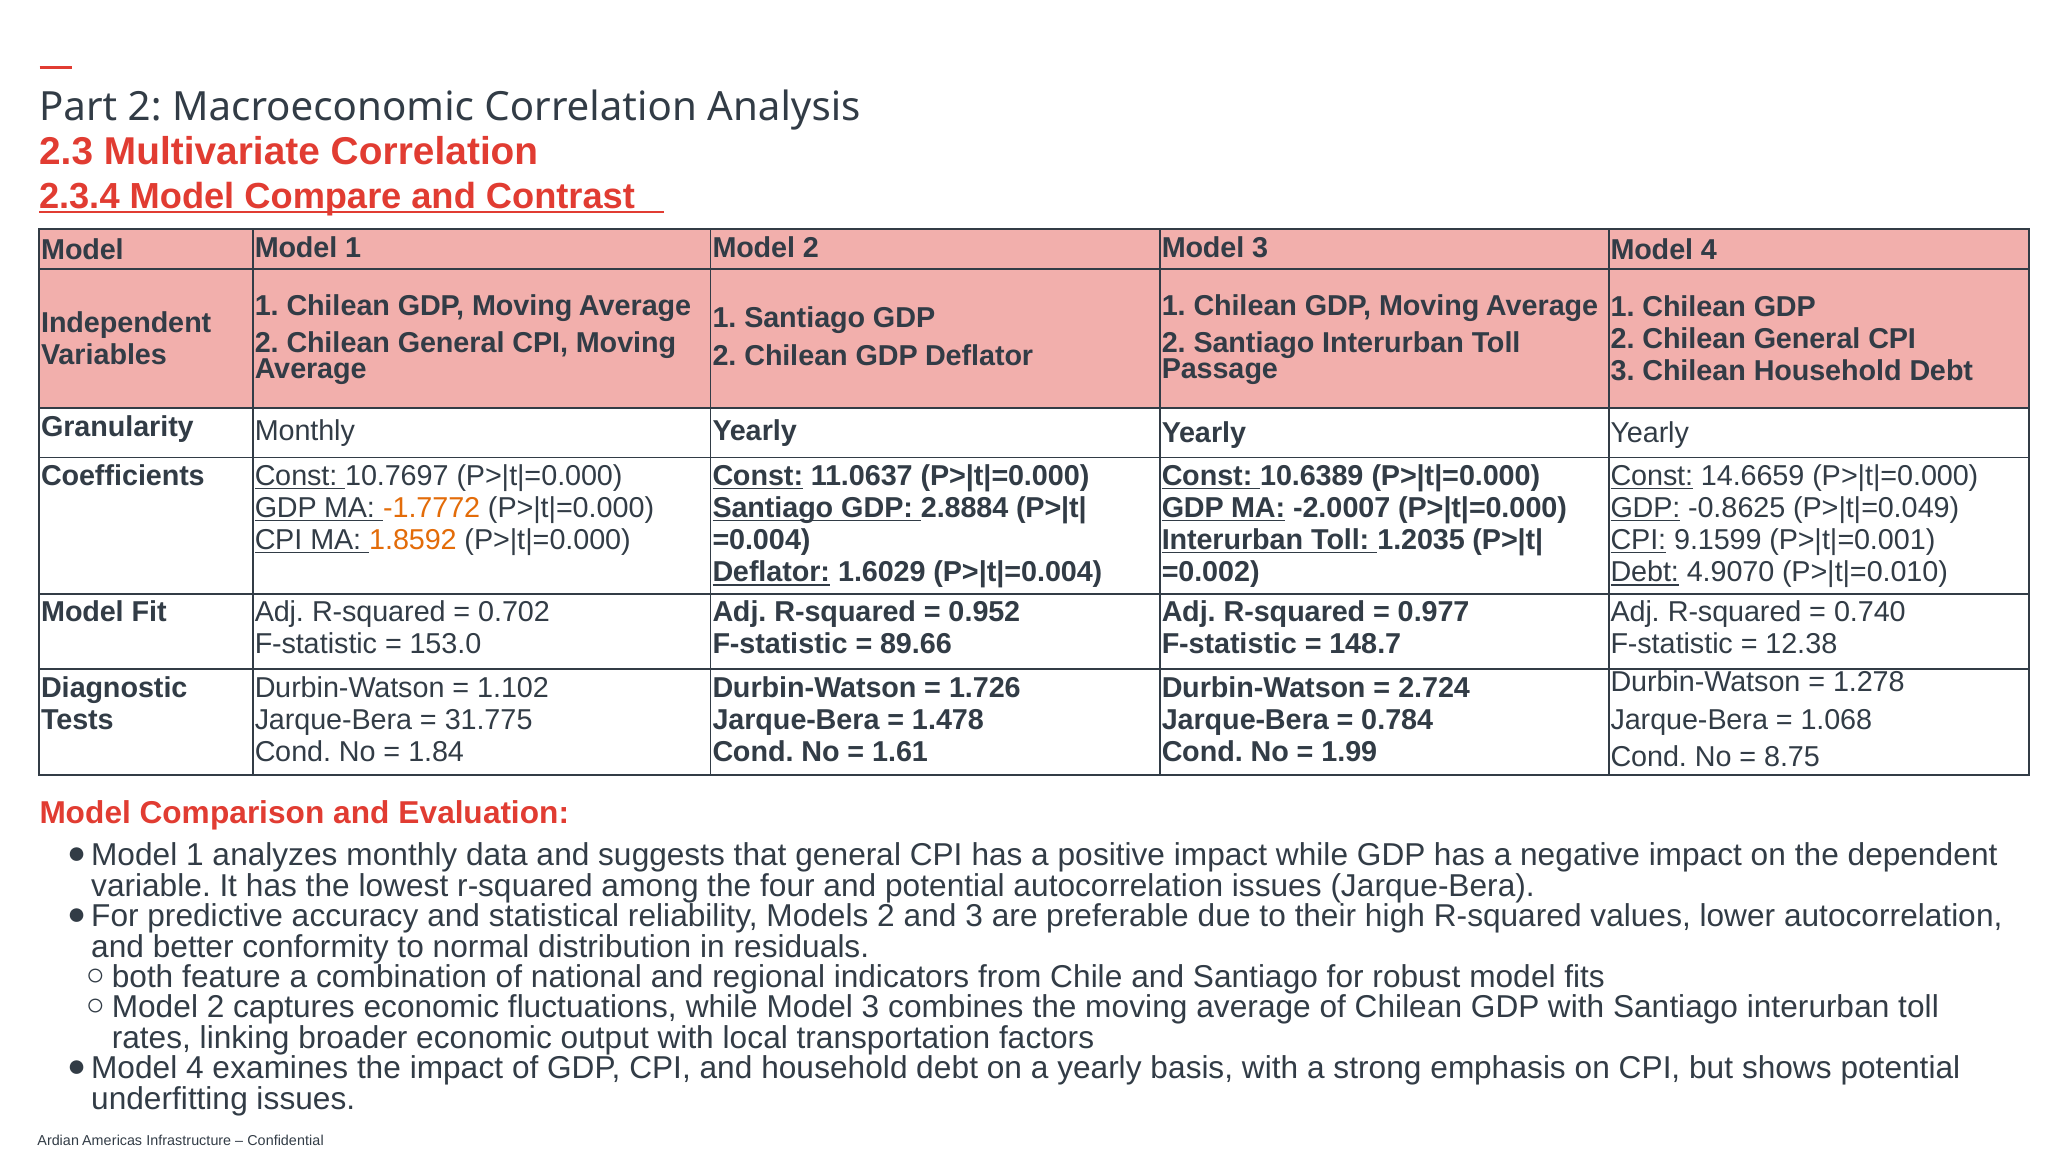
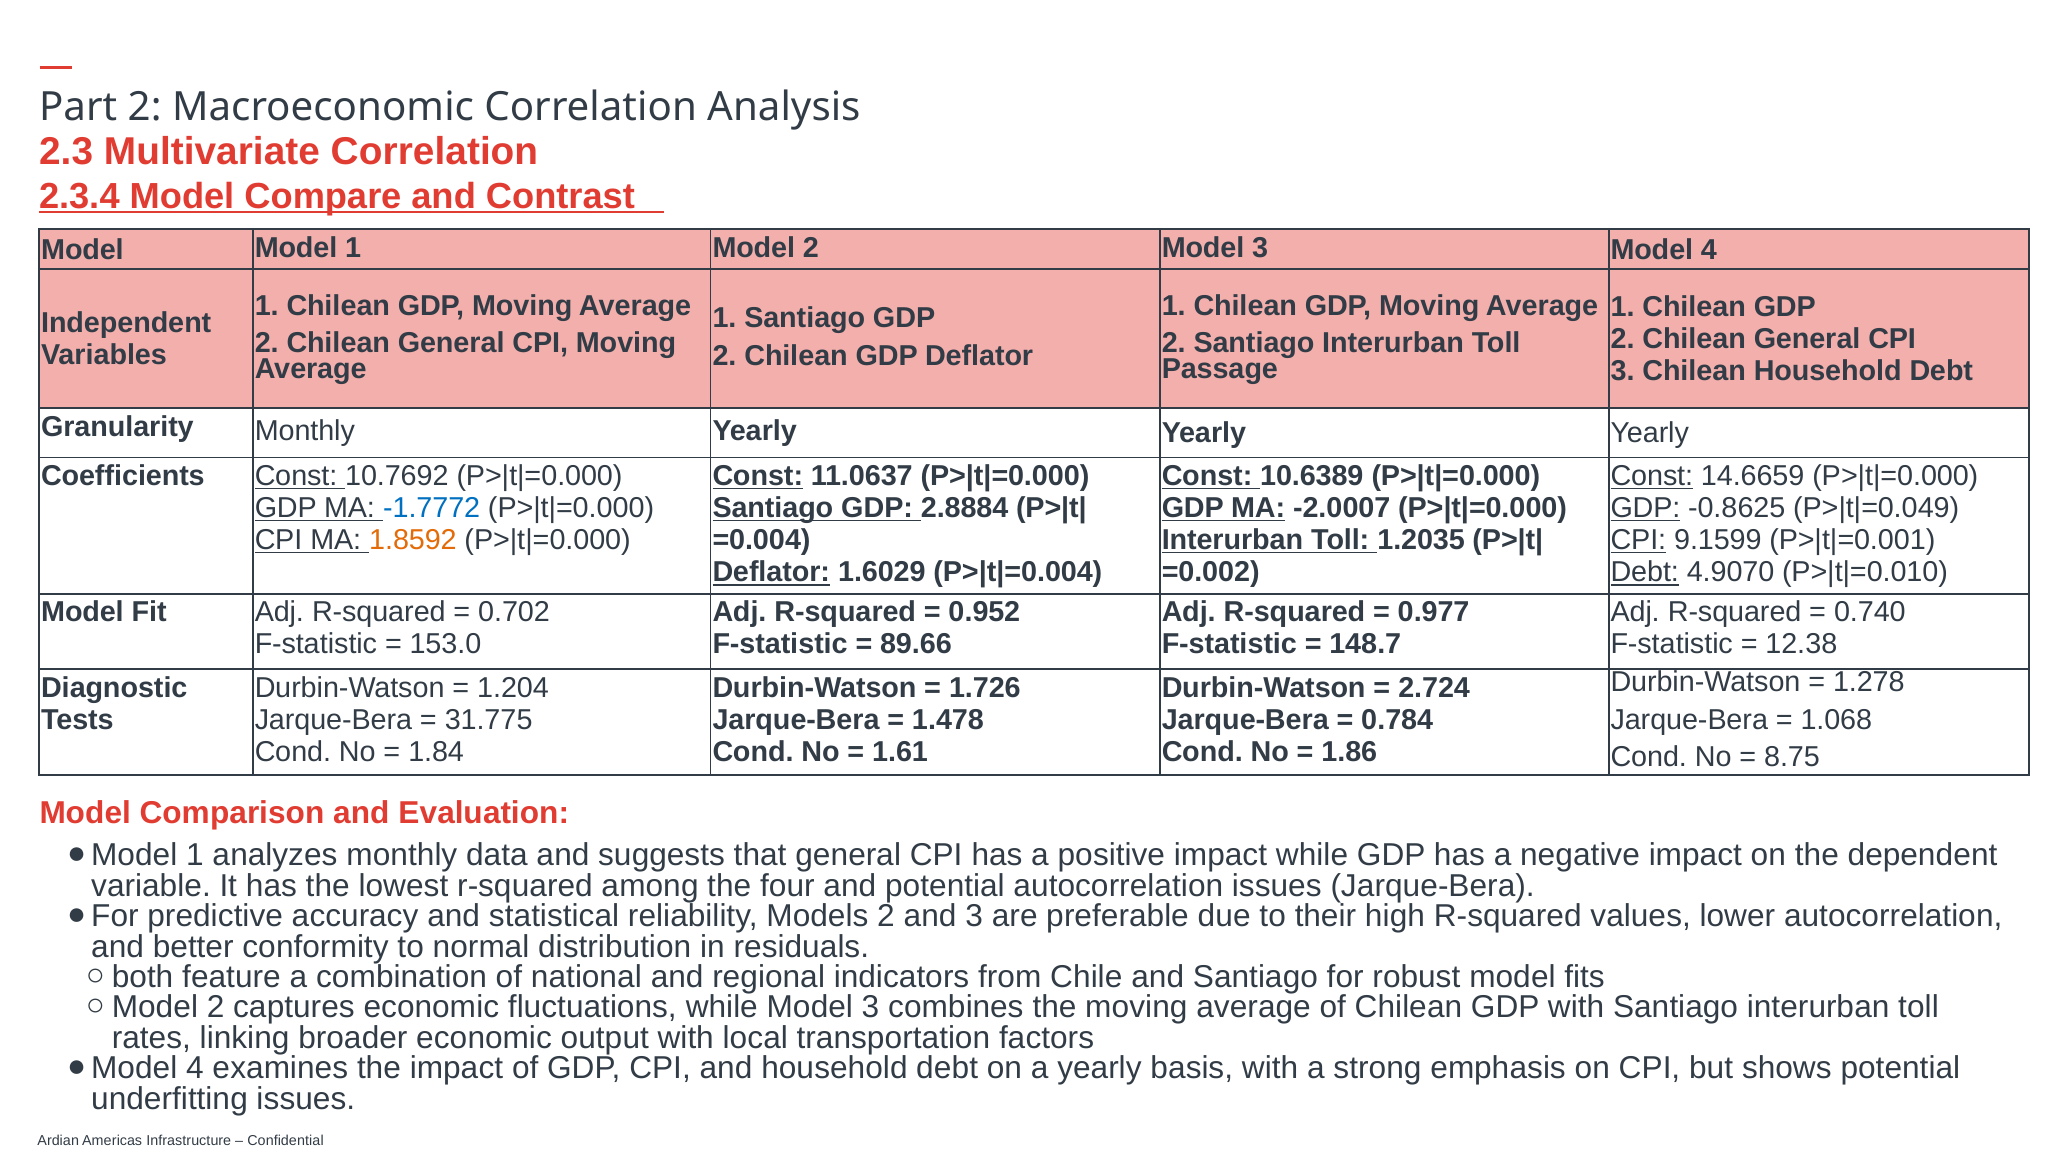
10.7697: 10.7697 -> 10.7692 (397, 476)
-1.7772 colour: orange -> blue (432, 508)
1.102: 1.102 -> 1.204 (513, 688)
1.99: 1.99 -> 1.86 (1349, 752)
